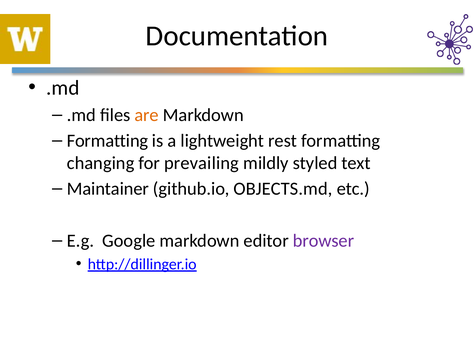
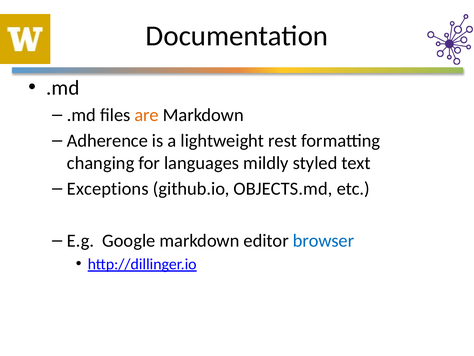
Formatting: Formatting -> Adherence (107, 141)
prevailing: prevailing -> languages (202, 163)
Maintainer: Maintainer -> Exceptions (108, 189)
browser colour: purple -> blue (324, 240)
